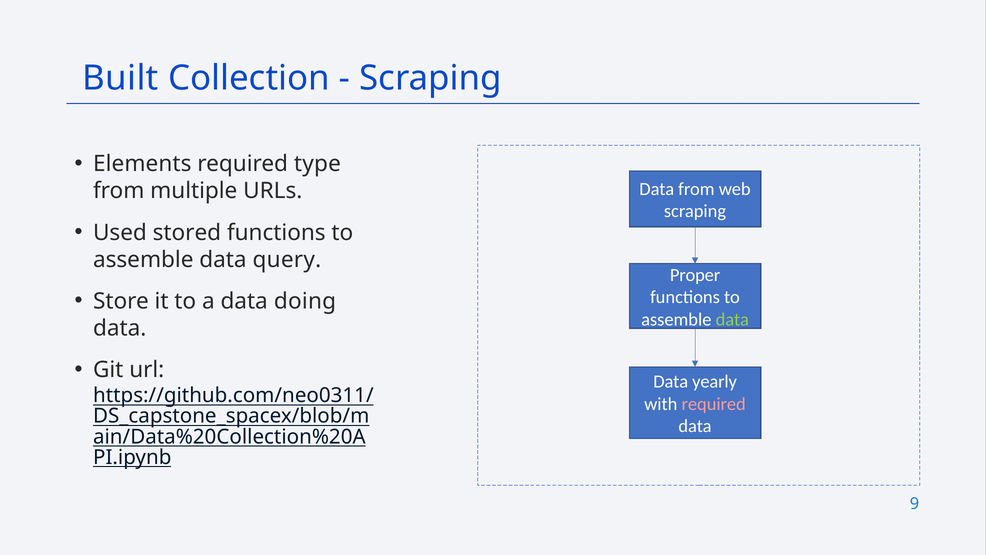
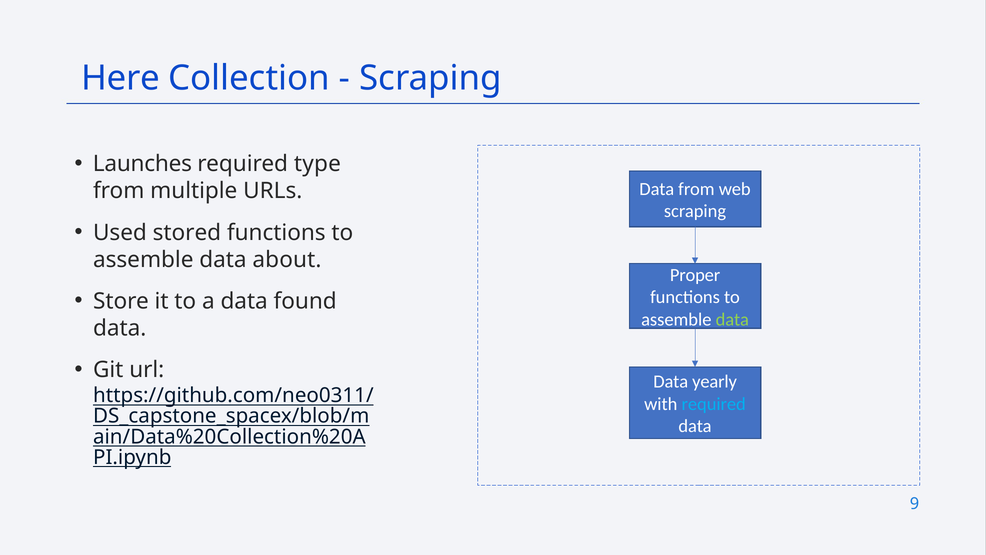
Built: Built -> Here (121, 78)
Elements: Elements -> Launches (142, 164)
query: query -> about (287, 259)
doing: doing -> found (305, 301)
required colour: pink -> light blue (714, 404)
